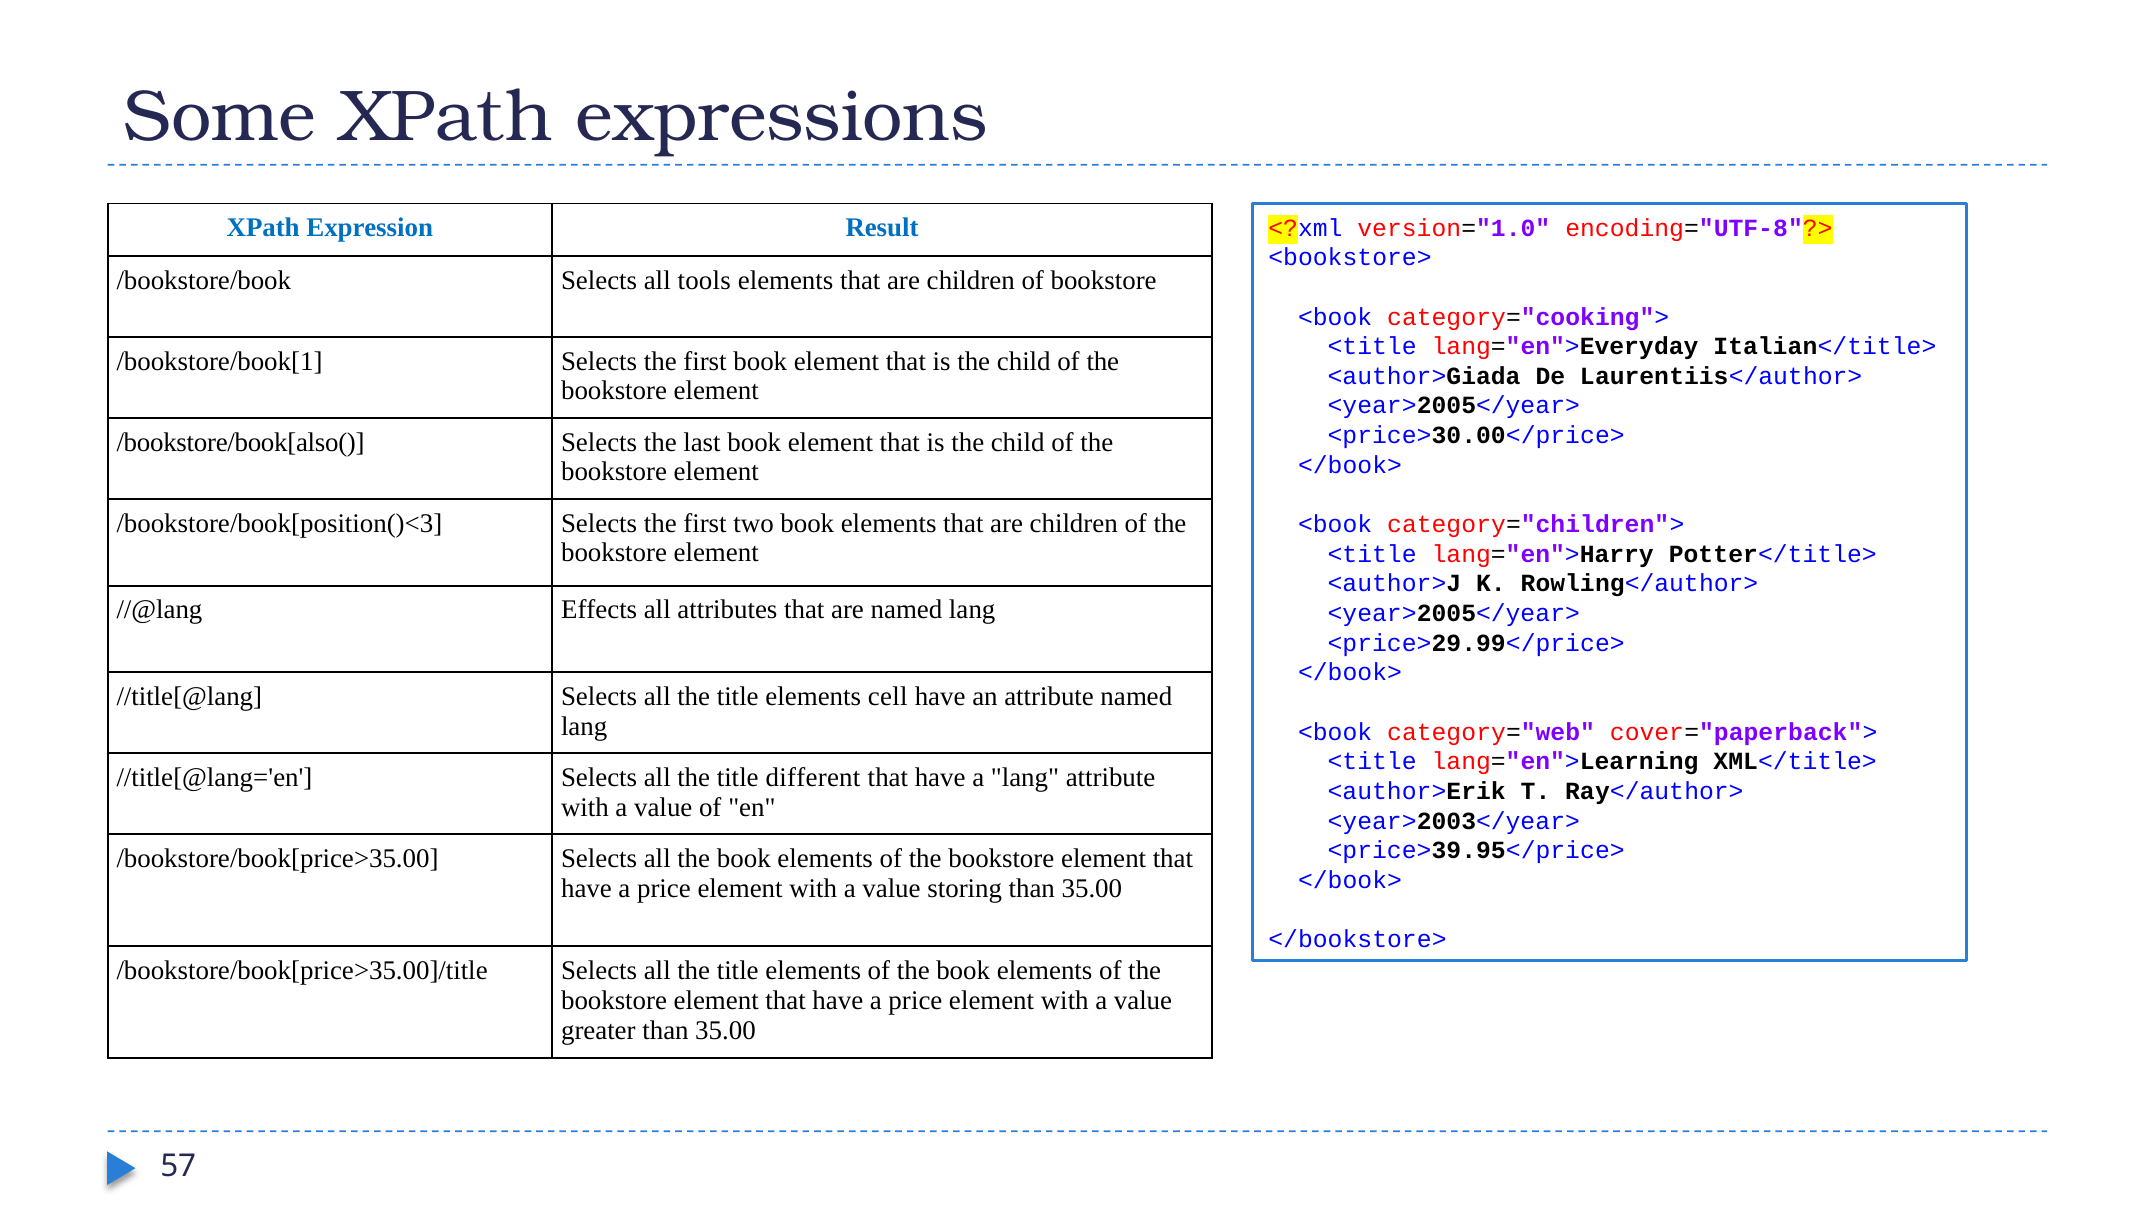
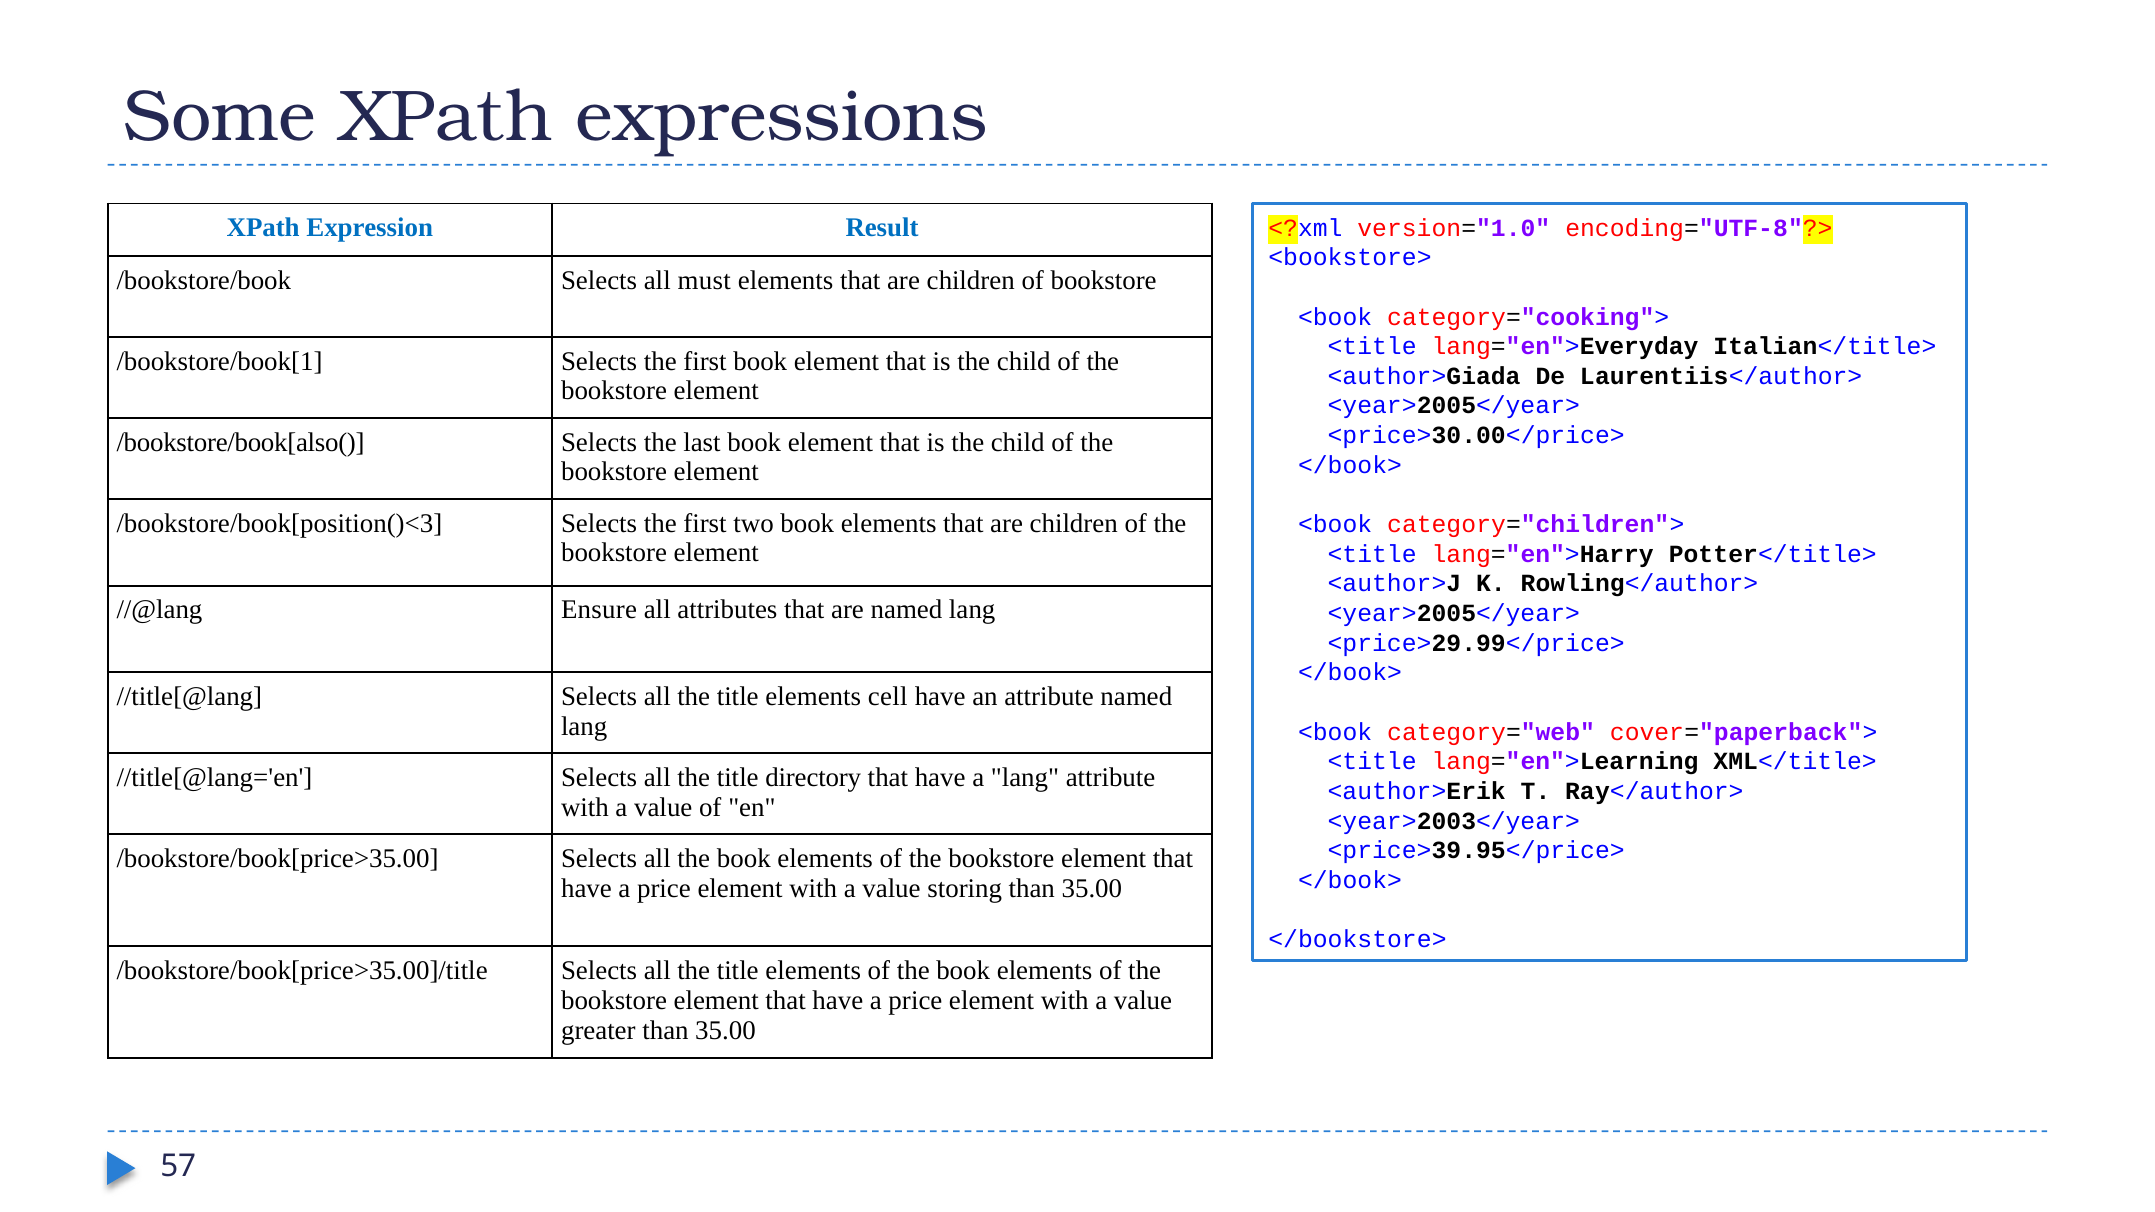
tools: tools -> must (704, 280)
Effects: Effects -> Ensure (599, 610)
different: different -> directory (813, 777)
